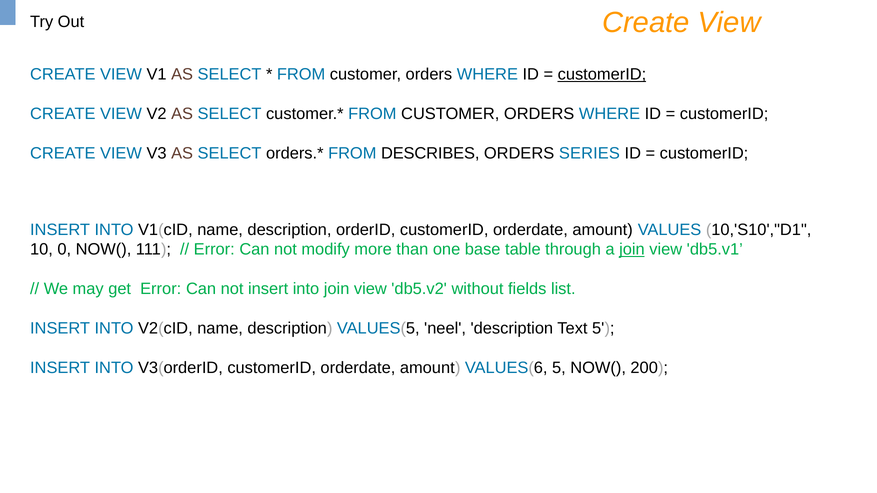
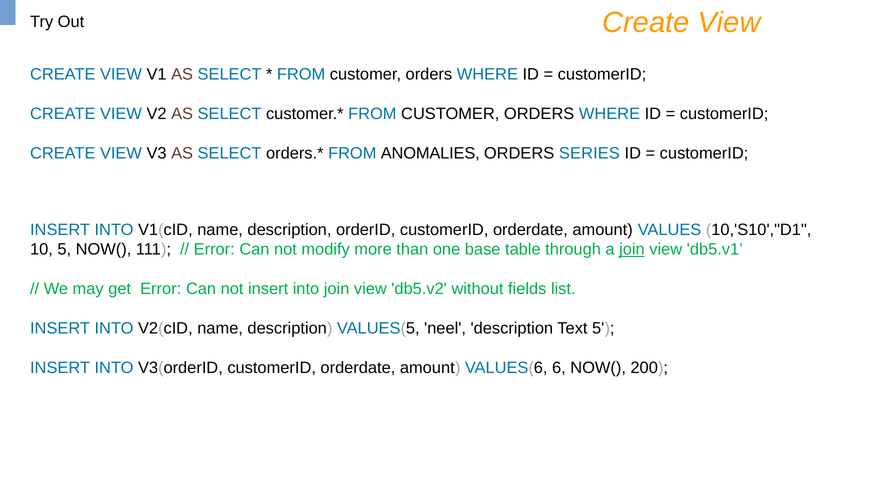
customerID underline: present -> none (602, 74)
DESCRIBES: DESCRIBES -> ANOMALIES (430, 153)
10 0: 0 -> 5 (64, 250)
VALUES(6 5: 5 -> 6 (559, 368)
